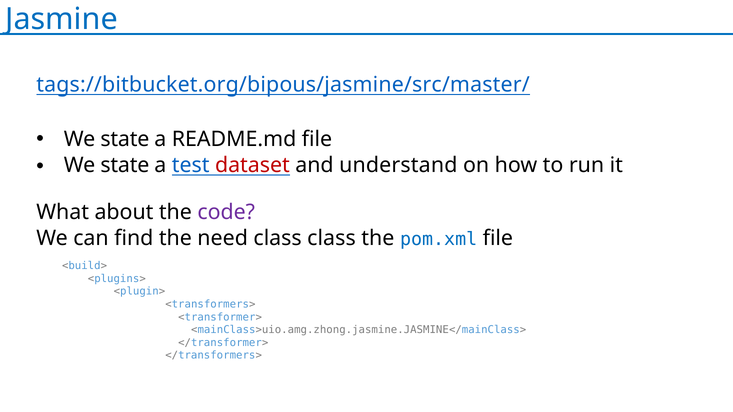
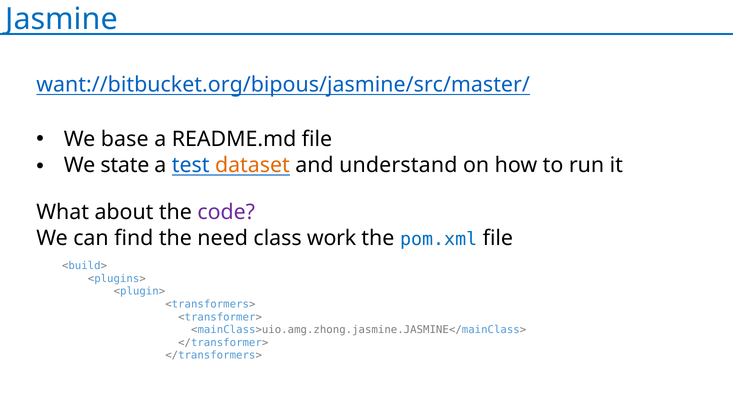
tags://bitbucket.org/bipous/jasmine/src/master/: tags://bitbucket.org/bipous/jasmine/src/master/ -> want://bitbucket.org/bipous/jasmine/src/master/ (283, 85)
state: state -> base (125, 140)
dataset colour: red -> orange (252, 165)
class class: class -> work (332, 238)
